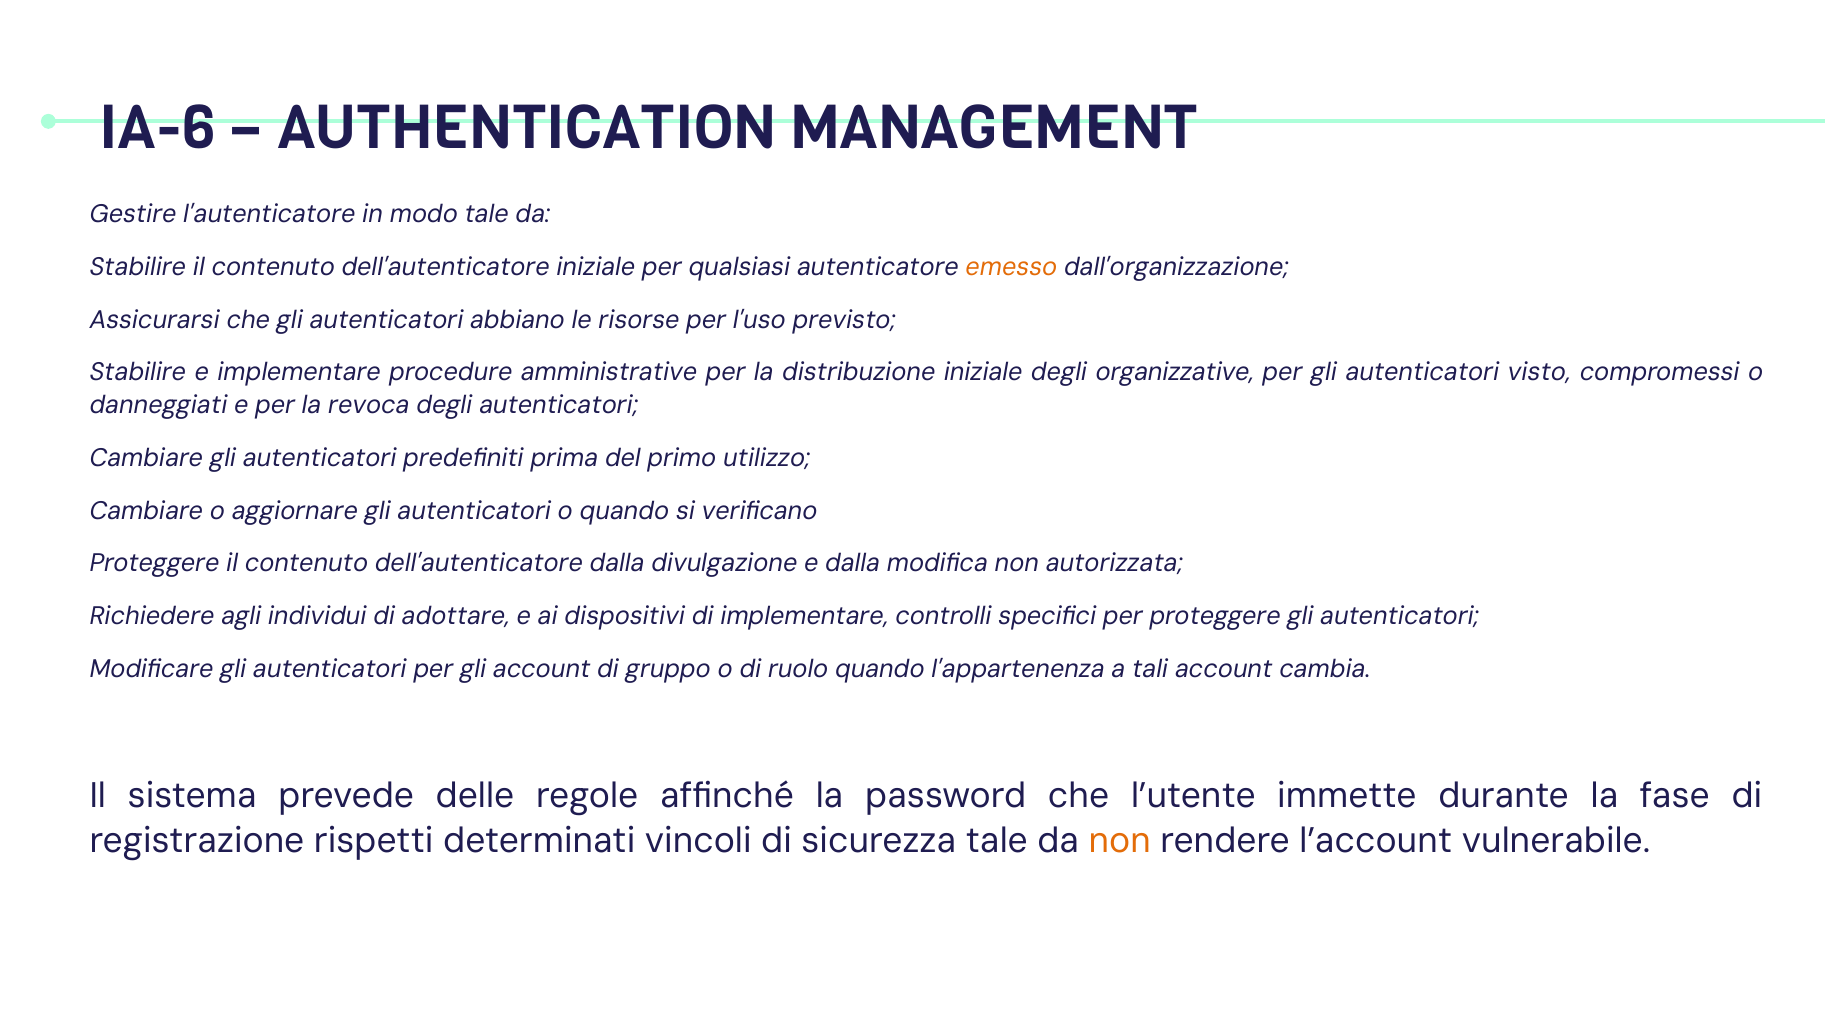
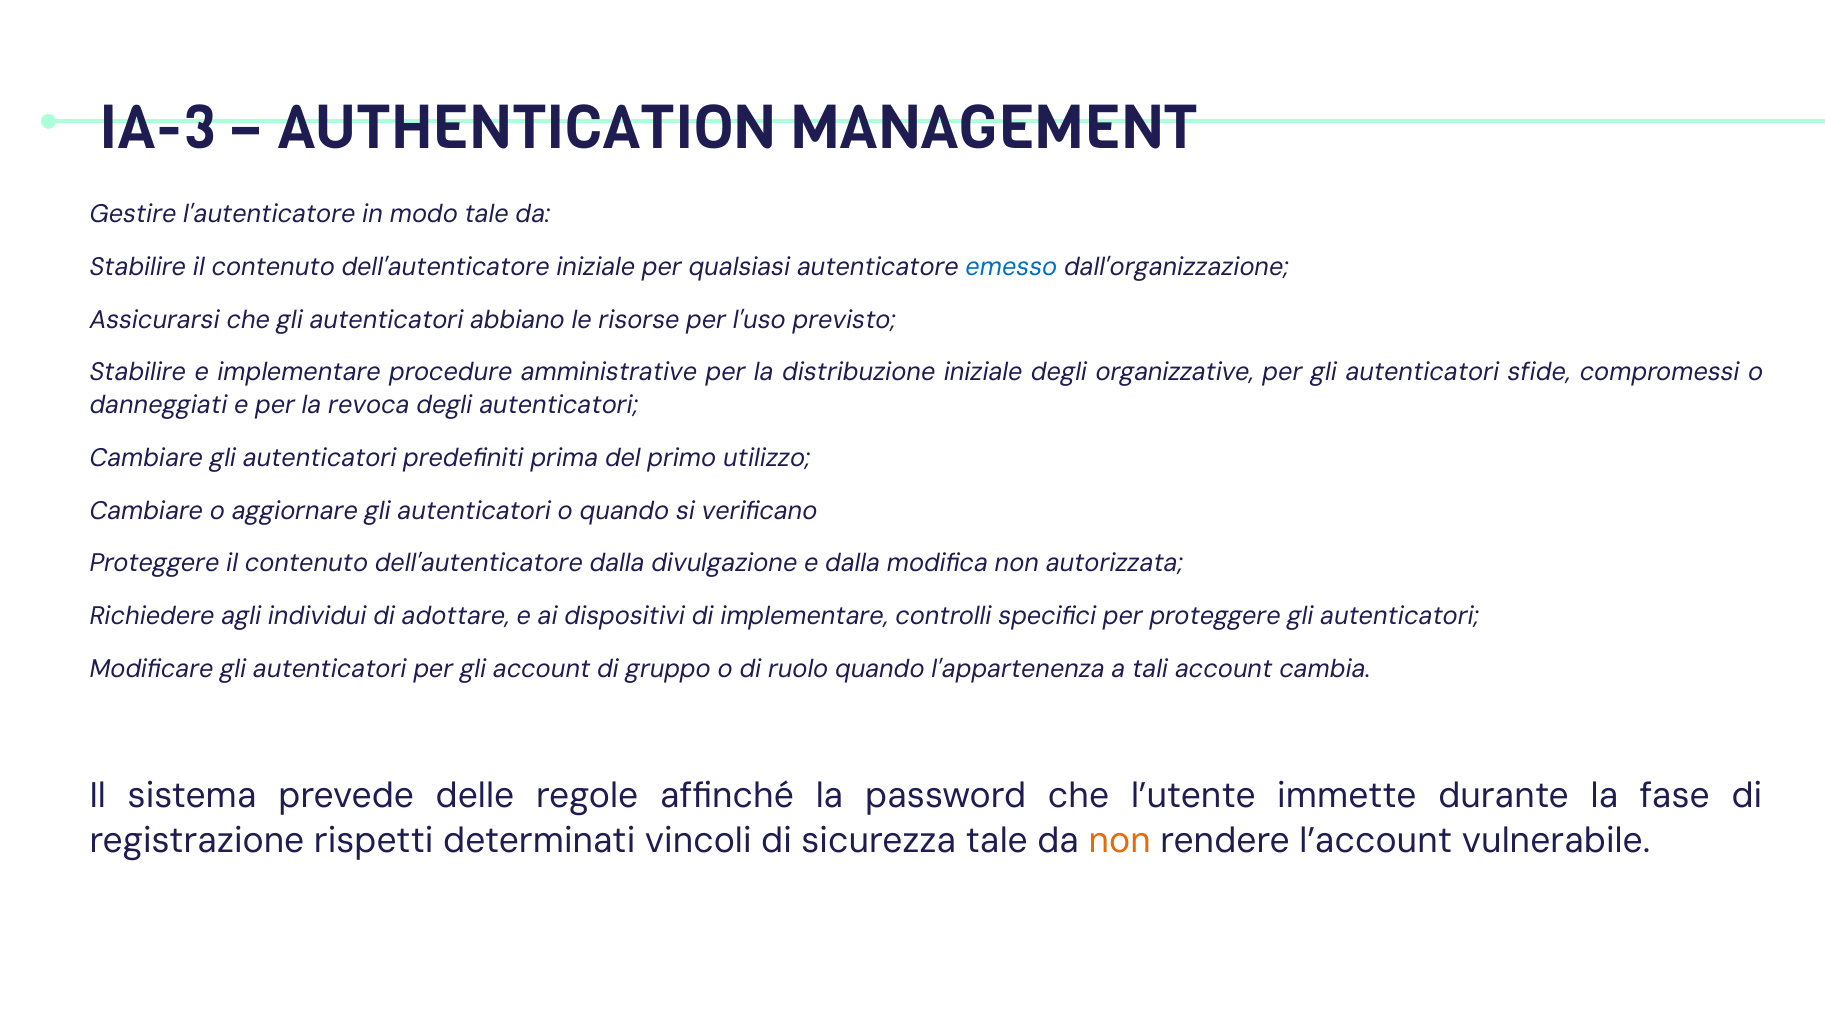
IA-6: IA-6 -> IA-3 (157, 128)
emesso colour: orange -> blue (1011, 267)
visto: visto -> sfide (1539, 372)
